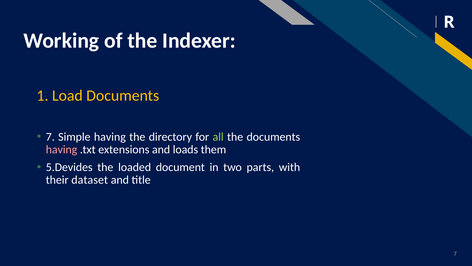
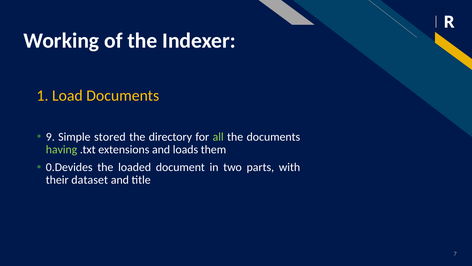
7: 7 -> 9 (50, 137)
Simple having: having -> stored (110, 137)
having colour: pink -> light green (62, 149)
5.Devides: 5.Devides -> 0.Devides (69, 167)
